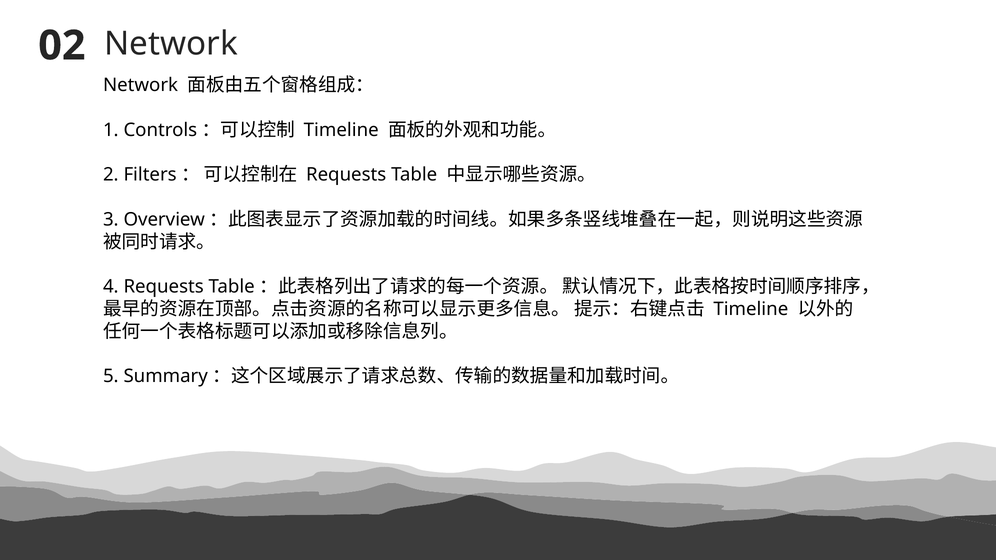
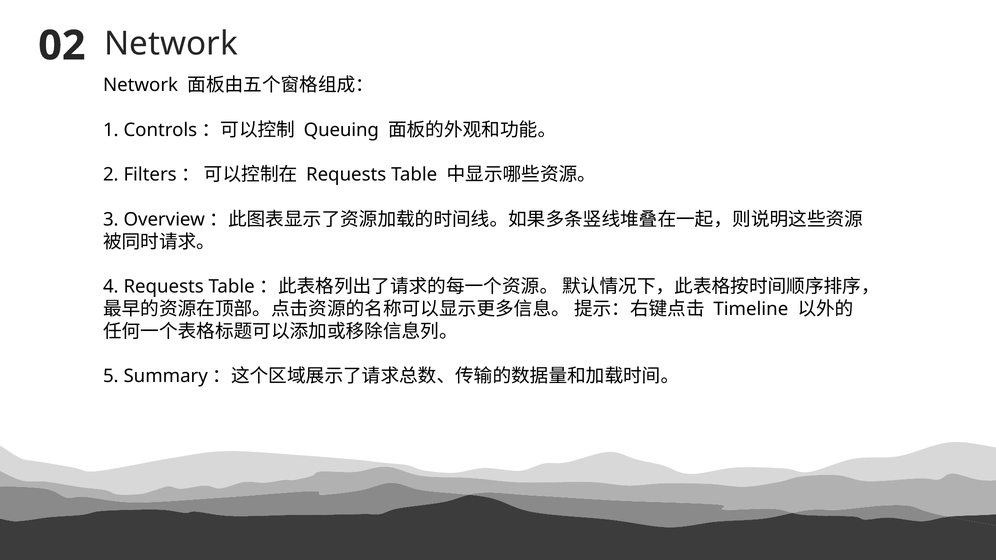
Timeline: Timeline -> Queuing (341, 130)
